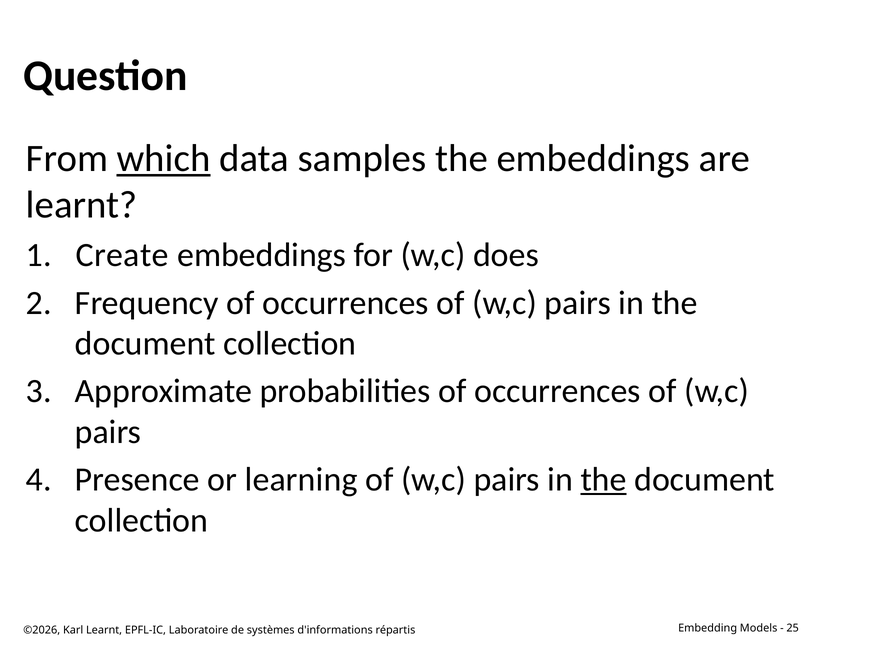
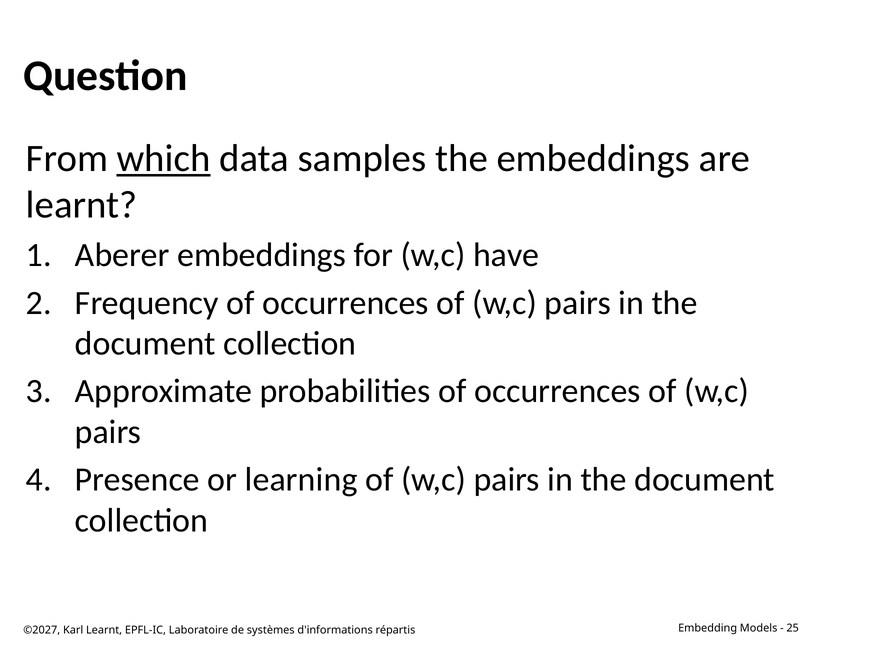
Create: Create -> Aberer (122, 255)
does: does -> have (506, 255)
the underline: present -> none (604, 479)
©2026: ©2026 -> ©2027 (42, 630)
